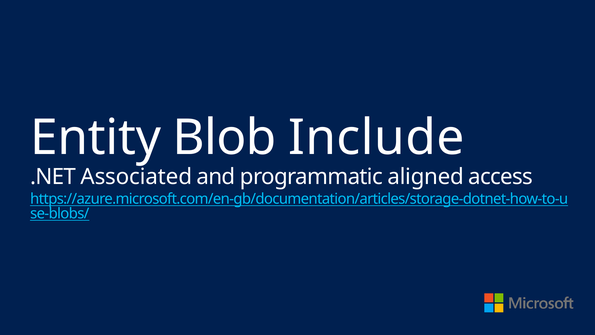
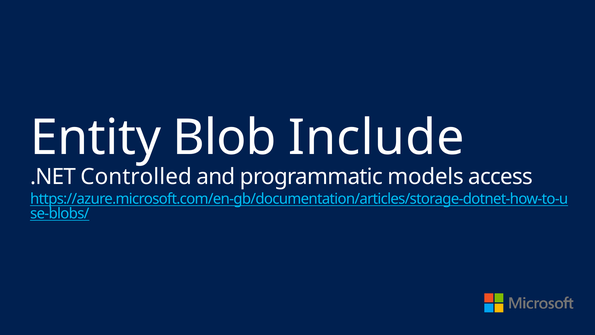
Associated: Associated -> Controlled (136, 177)
aligned: aligned -> models (426, 177)
